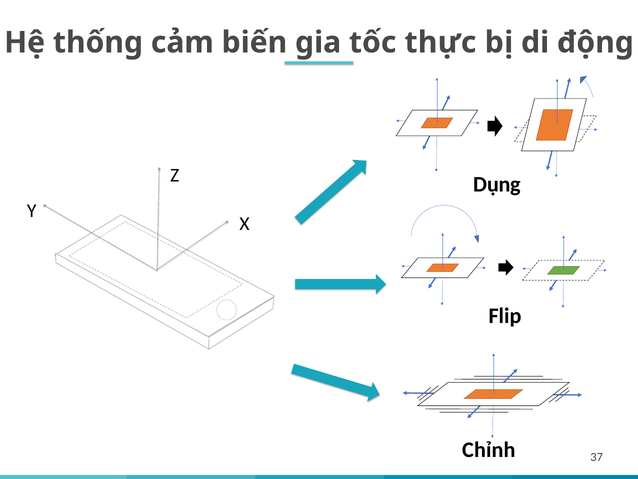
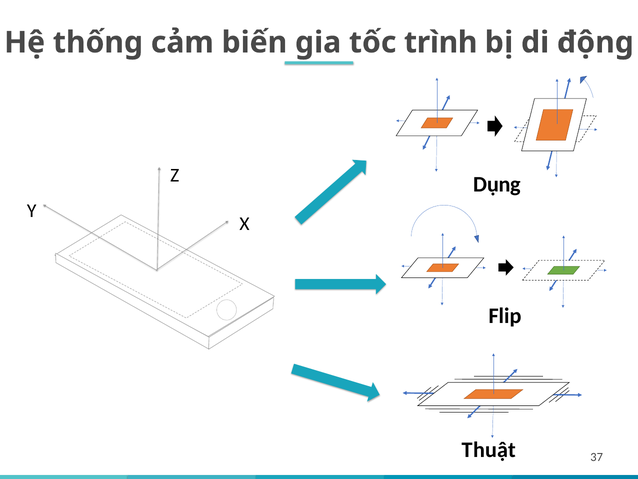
thực: thực -> trình (441, 42)
Chỉnh: Chỉnh -> Thuật (489, 450)
